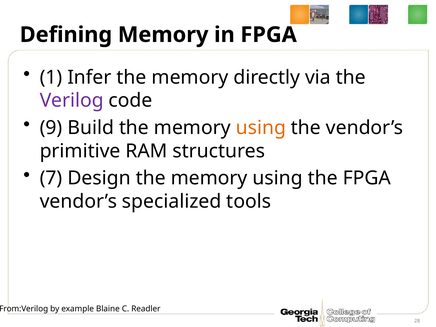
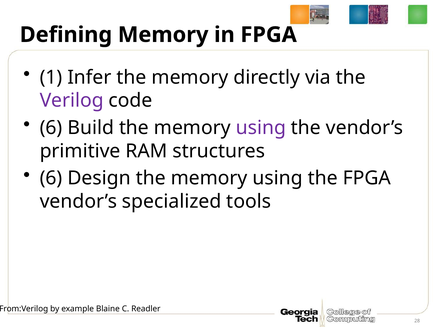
9: 9 -> 6 (51, 128)
using colour: orange -> purple (261, 128)
7: 7 -> 6 (51, 178)
